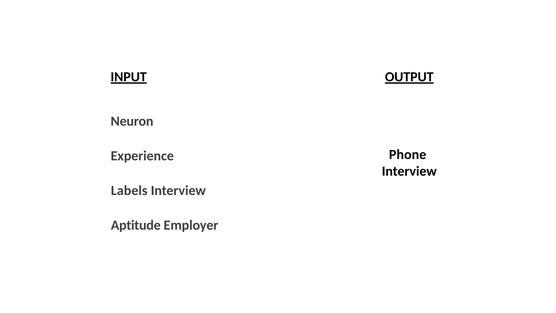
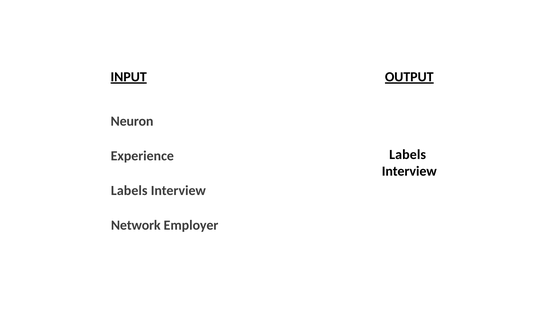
Phone: Phone -> Labels (408, 154)
Aptitude: Aptitude -> Network (136, 225)
